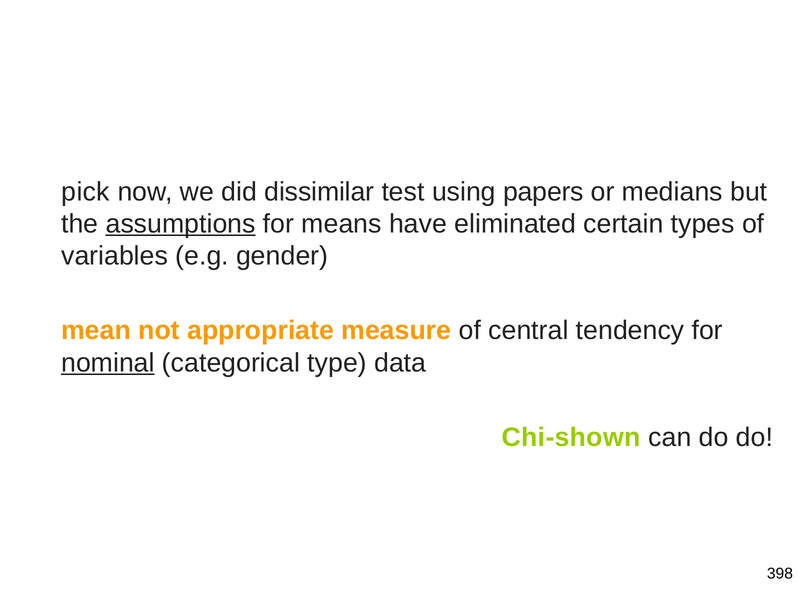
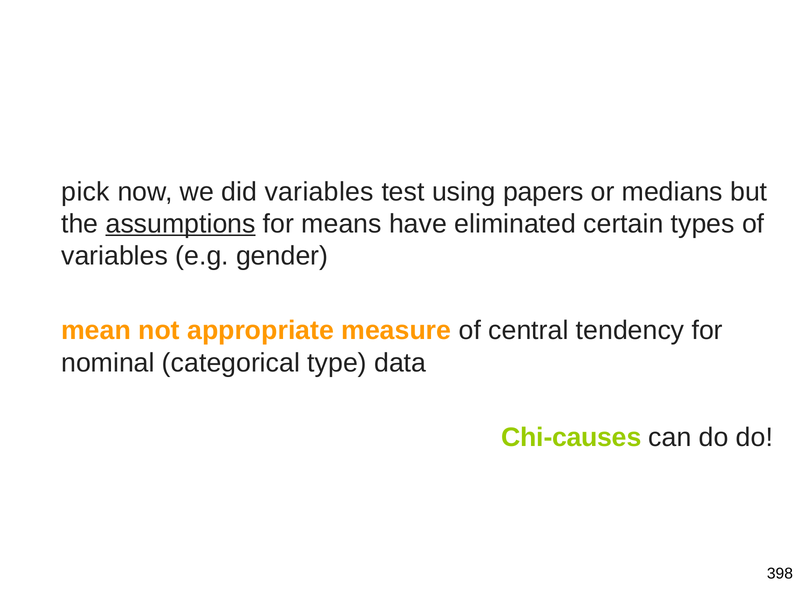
did dissimilar: dissimilar -> variables (319, 192)
nominal underline: present -> none (108, 363)
Chi-shown: Chi-shown -> Chi-causes (571, 437)
